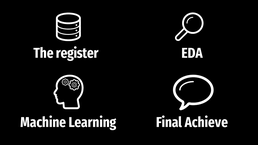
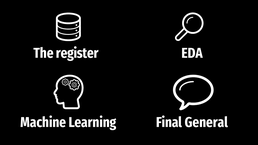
Achieve: Achieve -> General (206, 123)
